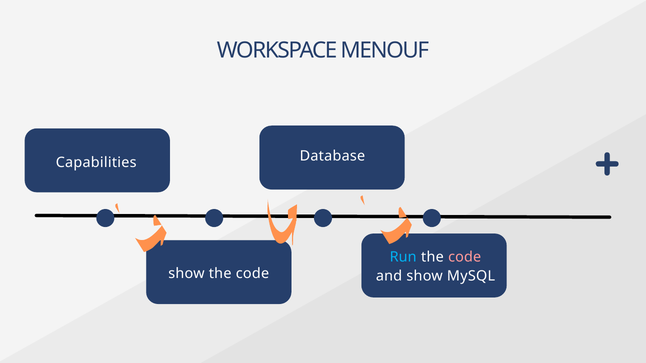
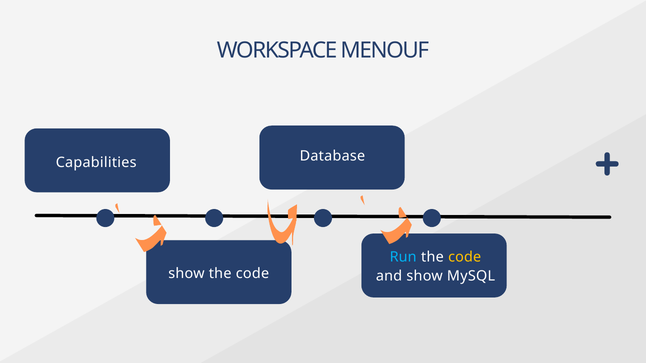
code colour: pink -> yellow (465, 257)
